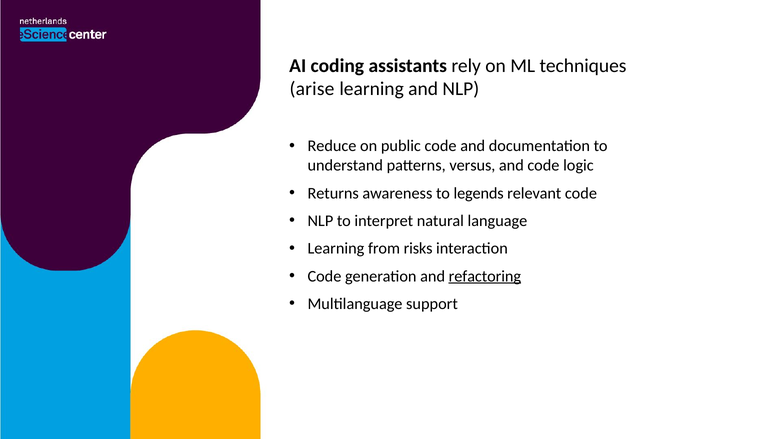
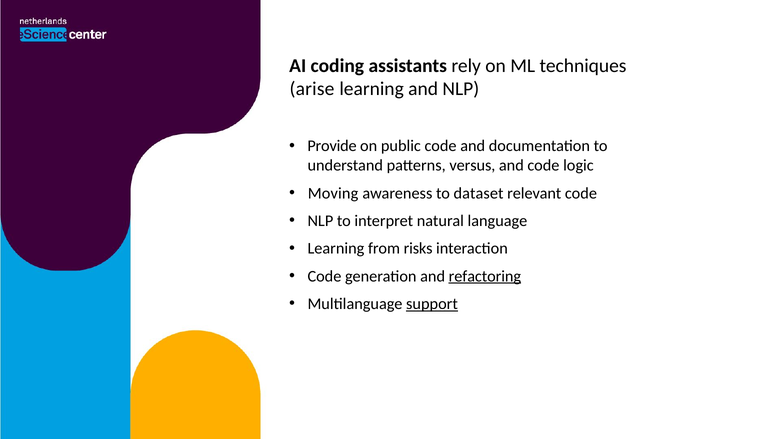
Reduce: Reduce -> Provide (332, 146)
Returns: Returns -> Moving (333, 193)
legends: legends -> dataset (479, 193)
support underline: none -> present (432, 304)
